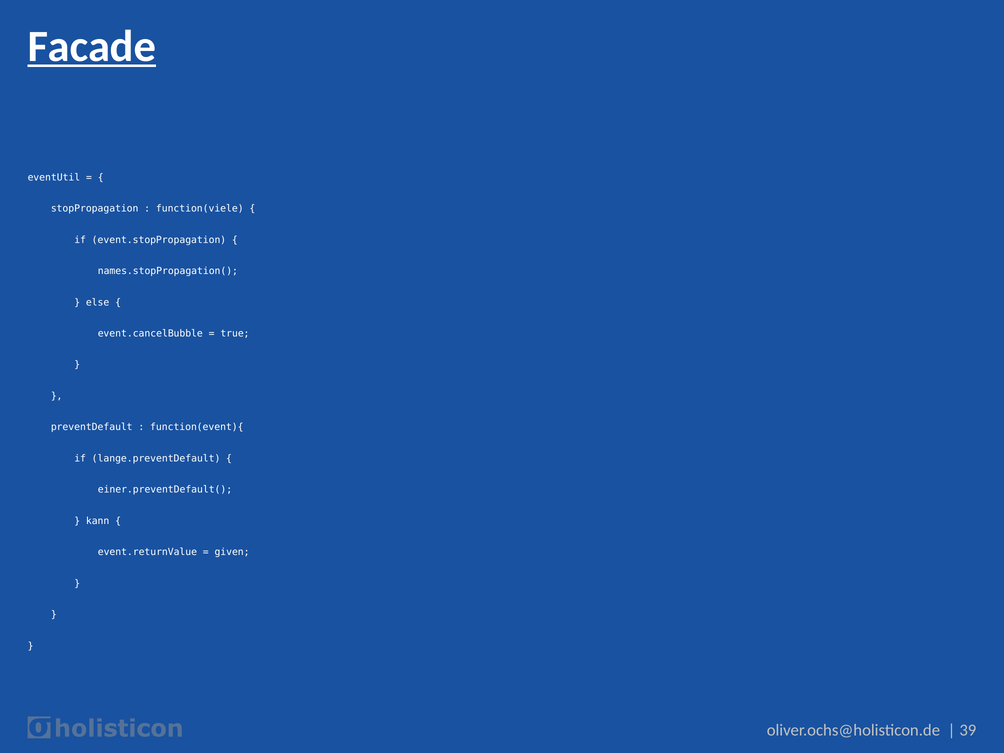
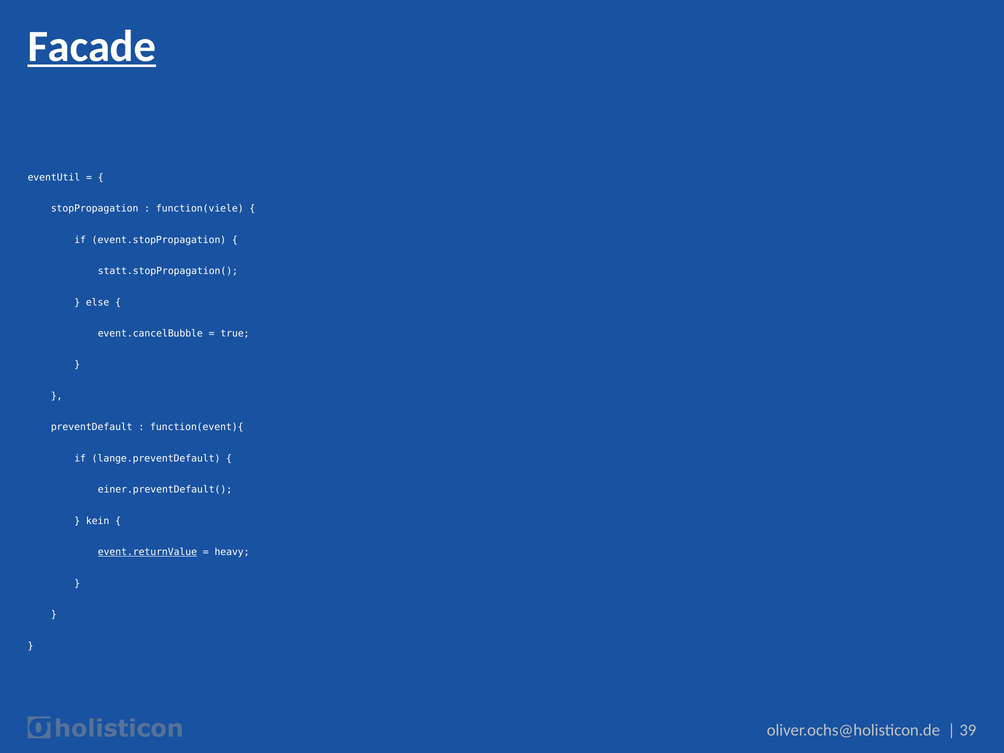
names.stopPropagation(: names.stopPropagation( -> statt.stopPropagation( (168, 271)
kann: kann -> kein (98, 521)
event.returnValue underline: none -> present (147, 552)
given: given -> heavy (232, 552)
